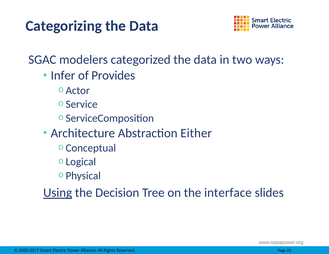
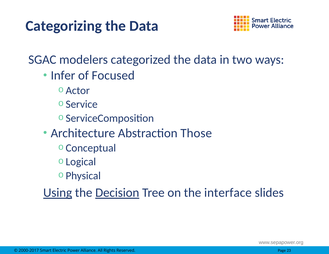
Provides: Provides -> Focused (113, 76)
Either: Either -> Those (196, 133)
Decision underline: none -> present (117, 193)
